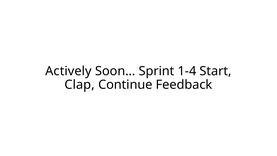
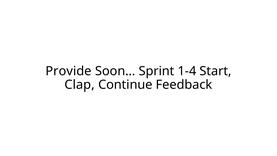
Actively: Actively -> Provide (69, 71)
